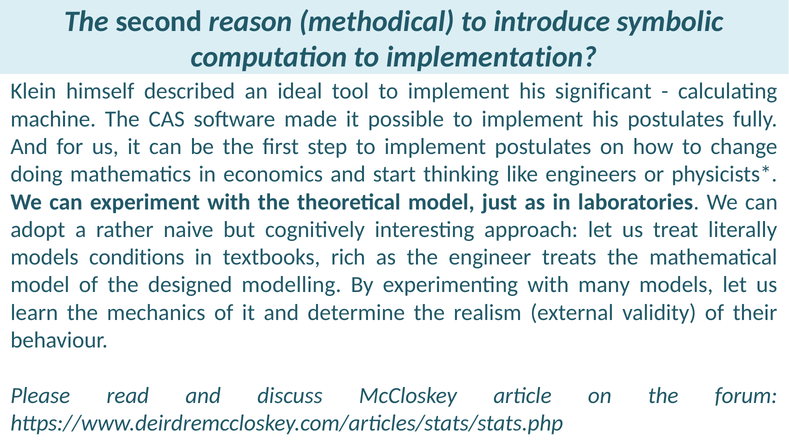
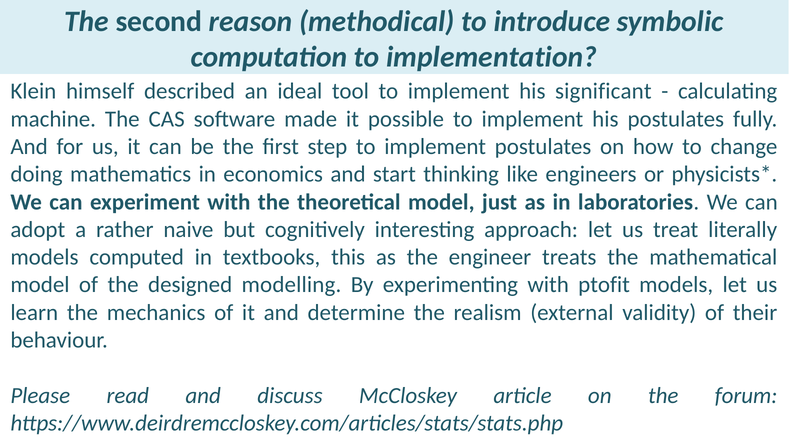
conditions: conditions -> computed (137, 257)
rich: rich -> this (348, 257)
many: many -> ptofit (604, 285)
